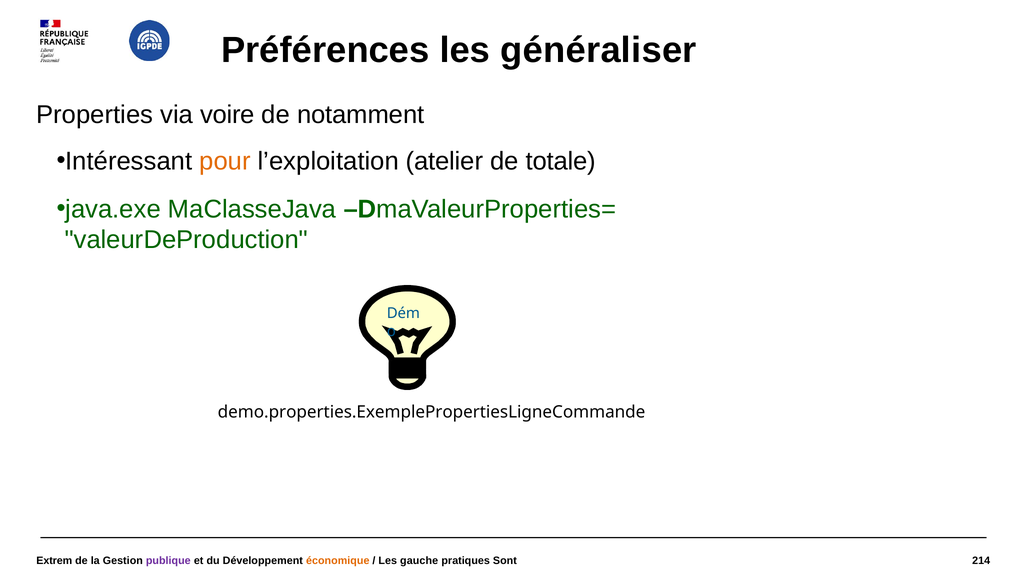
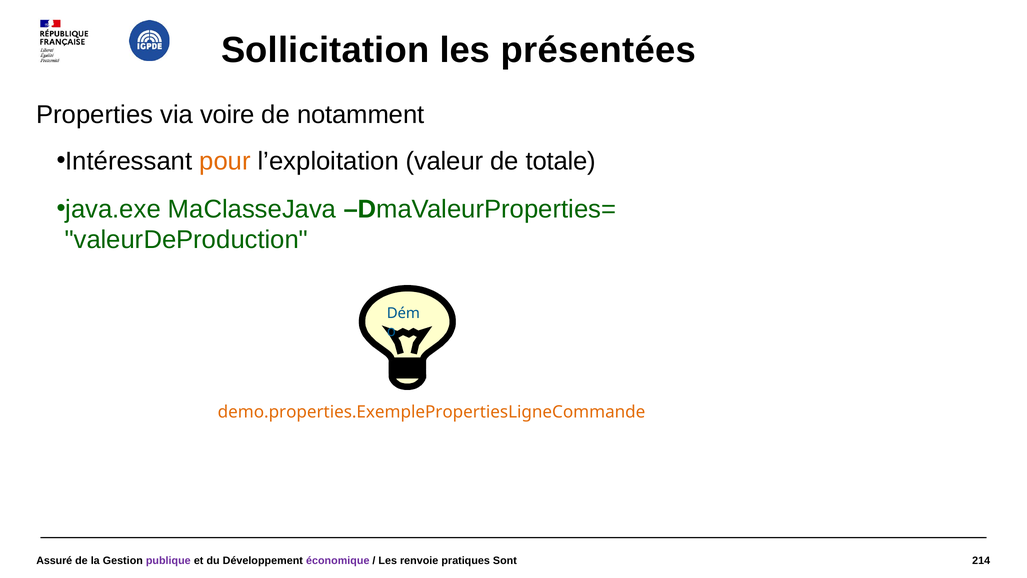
Préférences: Préférences -> Sollicitation (325, 50)
généraliser: généraliser -> présentées (598, 50)
atelier: atelier -> valeur (445, 161)
demo.properties.ExemplePropertiesLigneCommande colour: black -> orange (432, 412)
Extrem: Extrem -> Assuré (54, 560)
économique colour: orange -> purple (338, 560)
gauche: gauche -> renvoie (419, 560)
